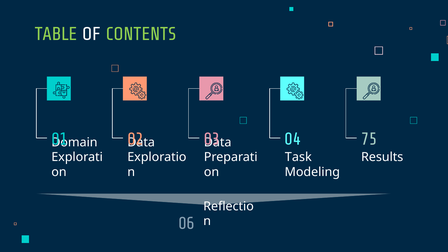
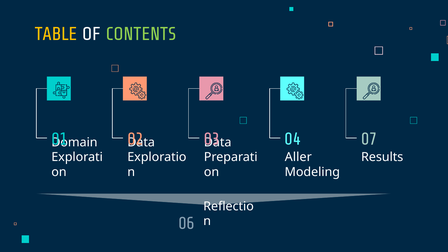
TABLE colour: light green -> yellow (56, 34)
75: 75 -> 07 (369, 139)
Task: Task -> Aller (298, 157)
